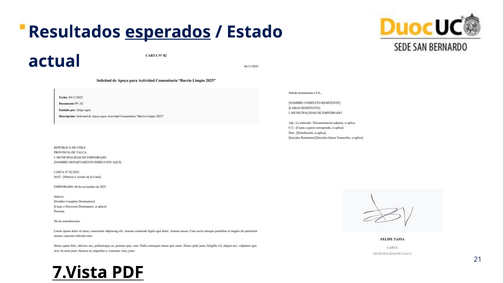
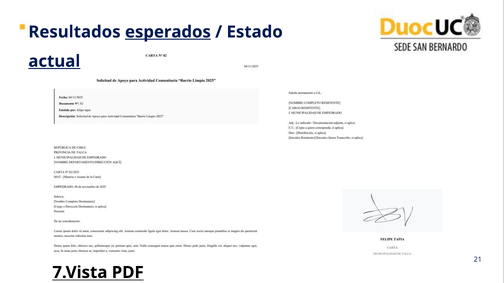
actual underline: none -> present (54, 61)
